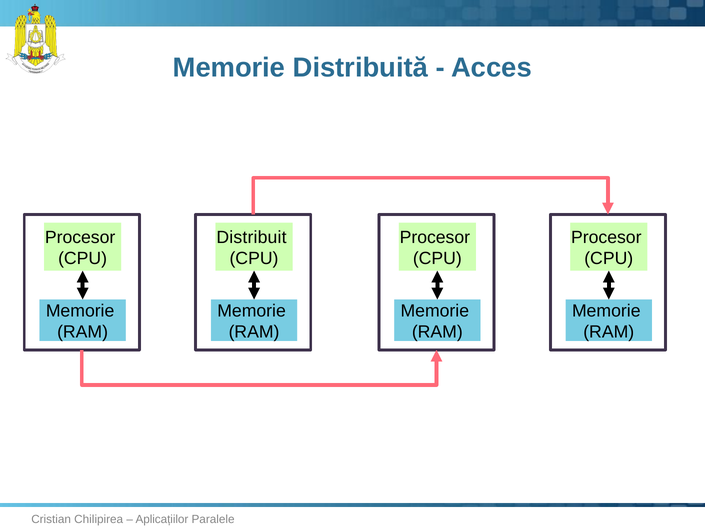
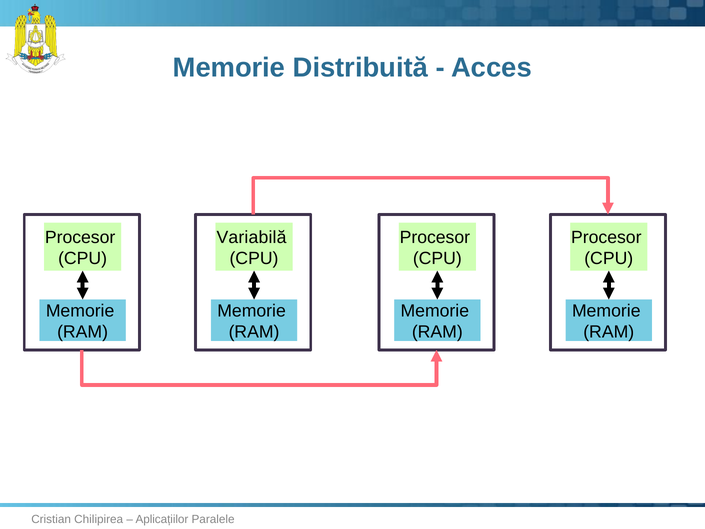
Distribuit: Distribuit -> Variabilă (252, 237)
